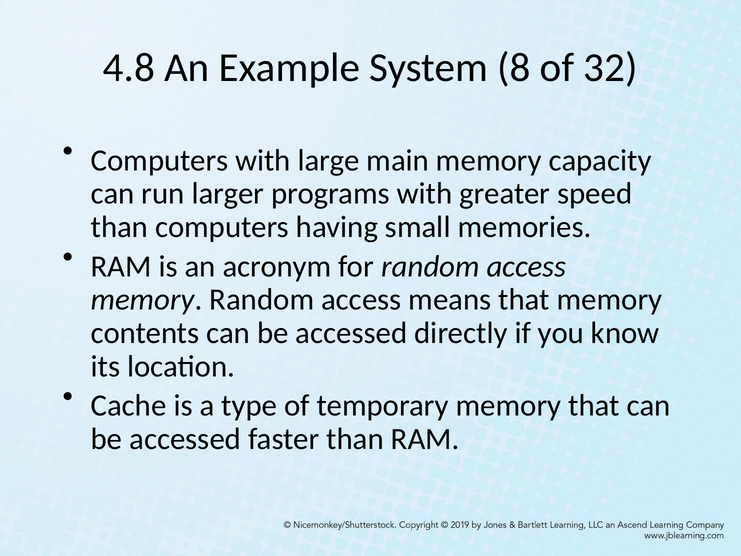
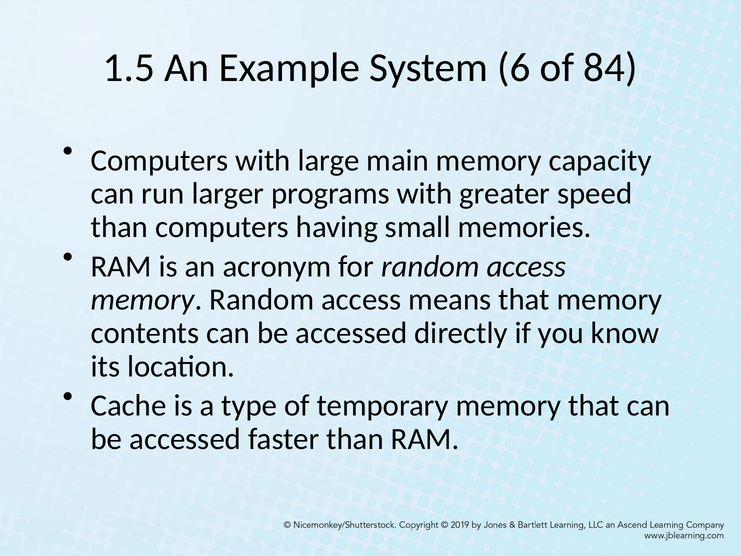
4.8: 4.8 -> 1.5 (129, 68)
8: 8 -> 6 (514, 68)
32: 32 -> 84 (610, 68)
